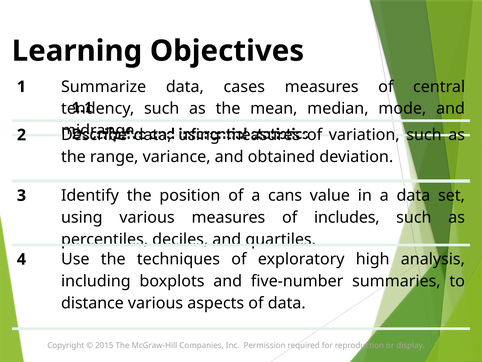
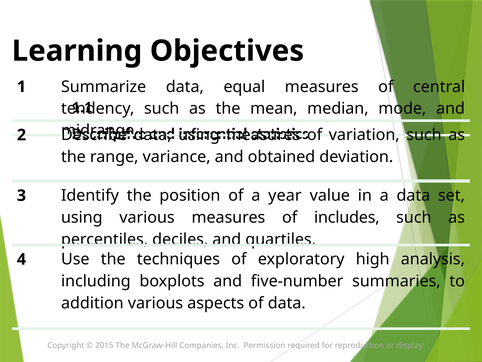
cases: cases -> equal (244, 87)
cans: cans -> year (285, 195)
distance: distance -> addition (92, 303)
